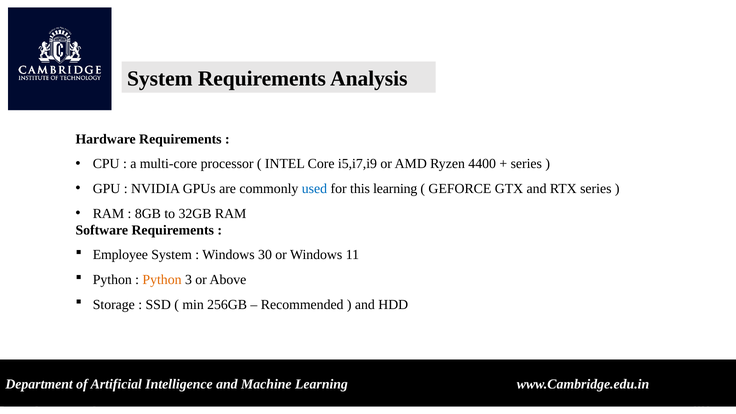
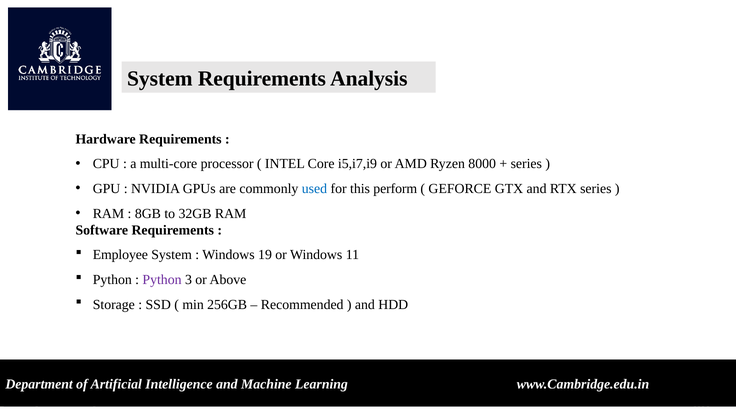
4400: 4400 -> 8000 (482, 164)
this learning: learning -> perform (395, 189)
30: 30 -> 19 (265, 255)
Python colour: orange -> purple (162, 280)
